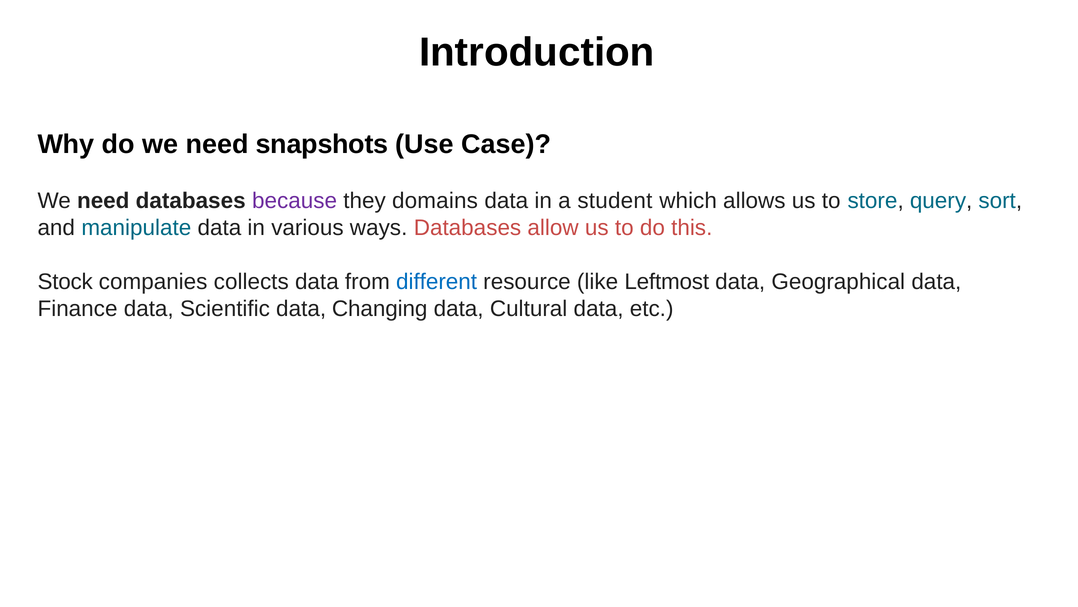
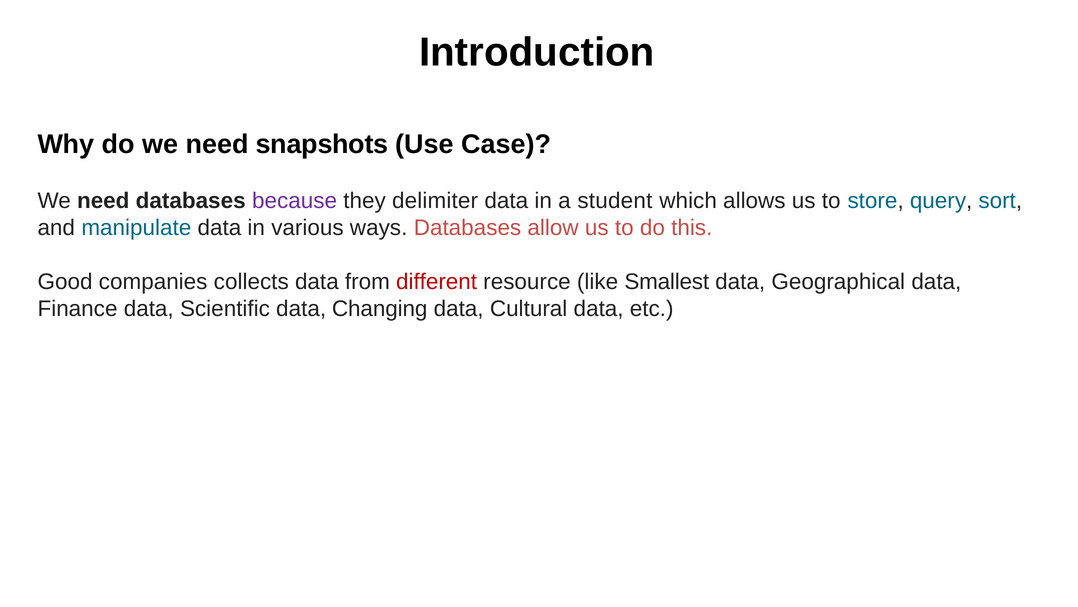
domains: domains -> delimiter (435, 201)
Stock: Stock -> Good (65, 281)
different colour: blue -> red (437, 281)
Leftmost: Leftmost -> Smallest (667, 281)
